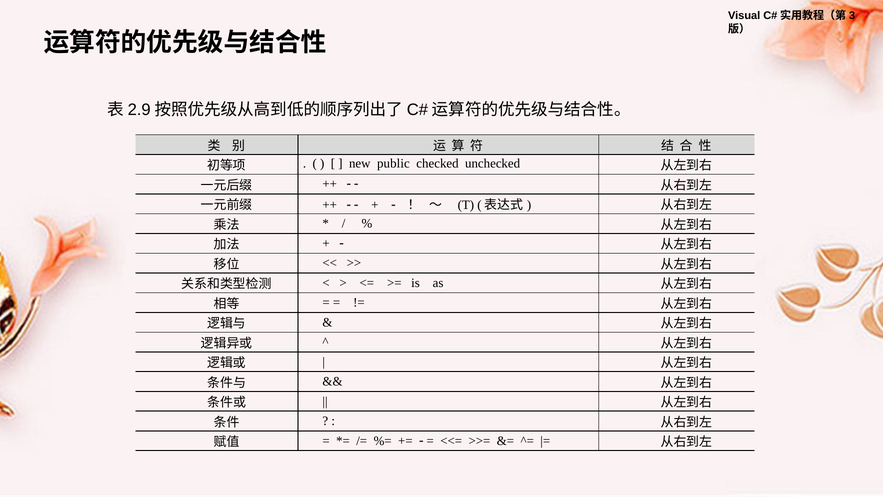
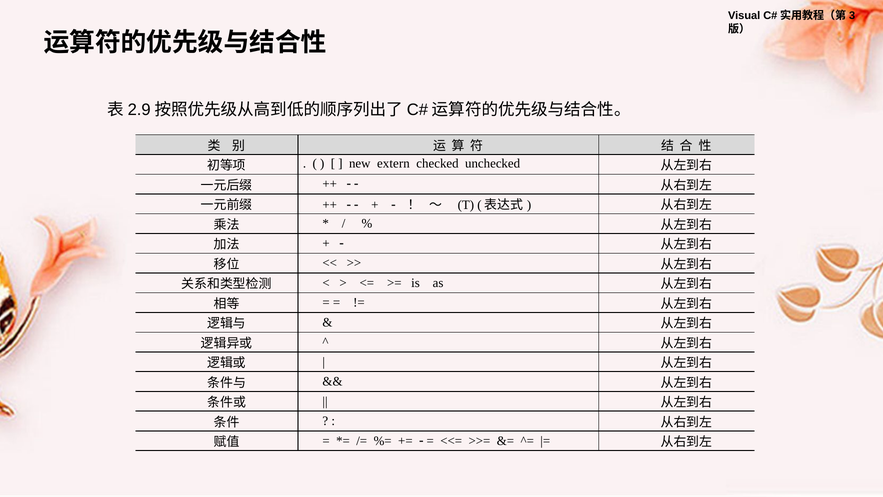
public: public -> extern (393, 164)
